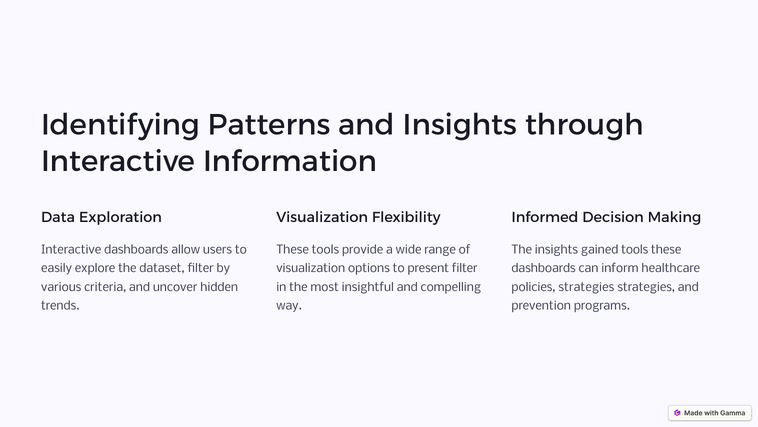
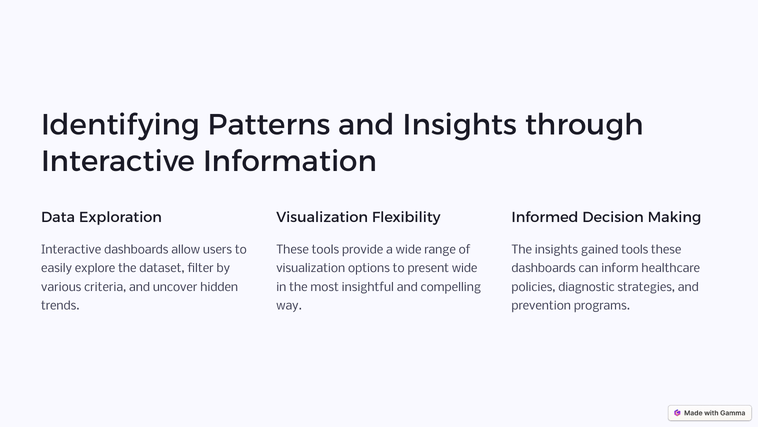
present filter: filter -> wide (465, 268)
policies strategies: strategies -> diagnostic (586, 287)
